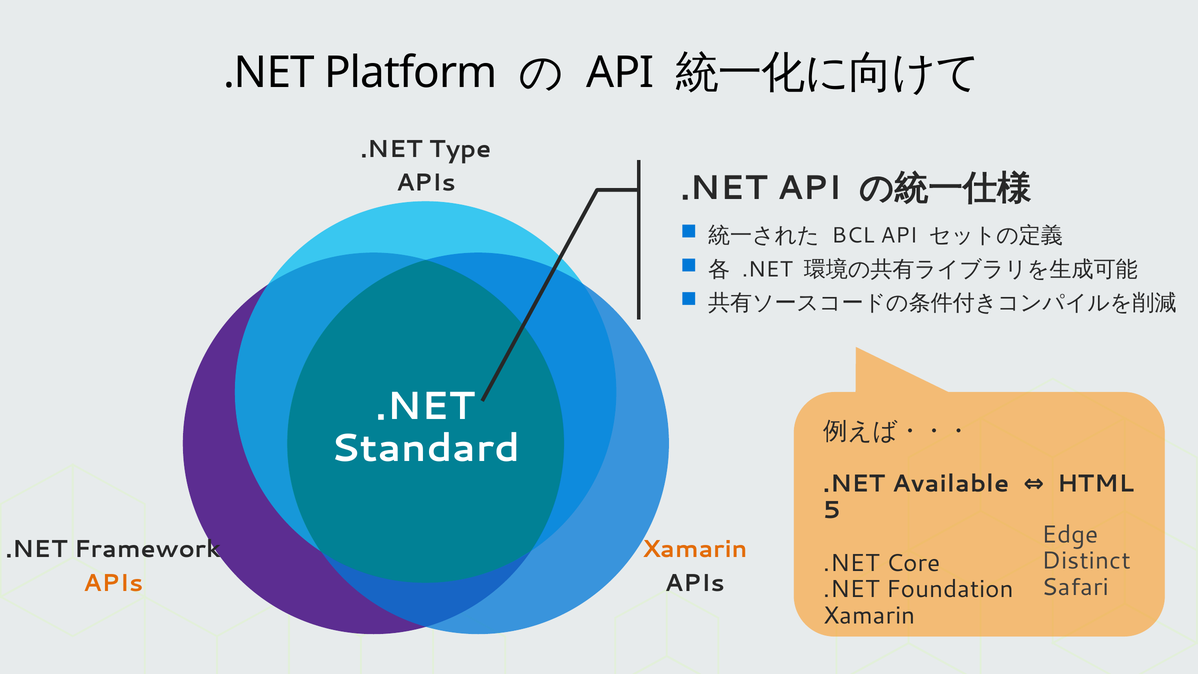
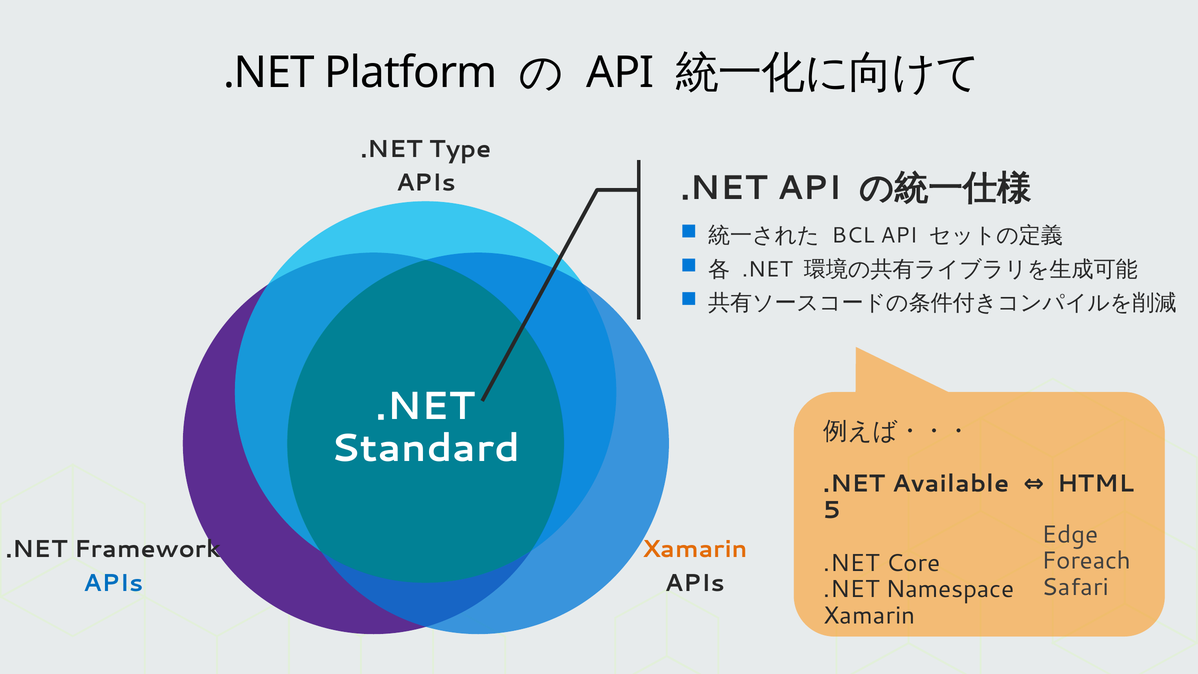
Distinct: Distinct -> Foreach (1086, 561)
APIs colour: orange -> blue (113, 583)
Foundation: Foundation -> Namespace (950, 589)
